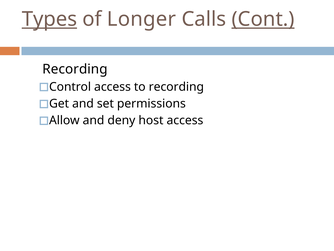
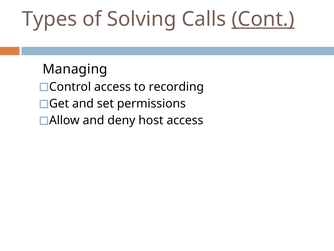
Types underline: present -> none (49, 19)
Longer: Longer -> Solving (142, 19)
Recording: Recording -> Managing (75, 69)
